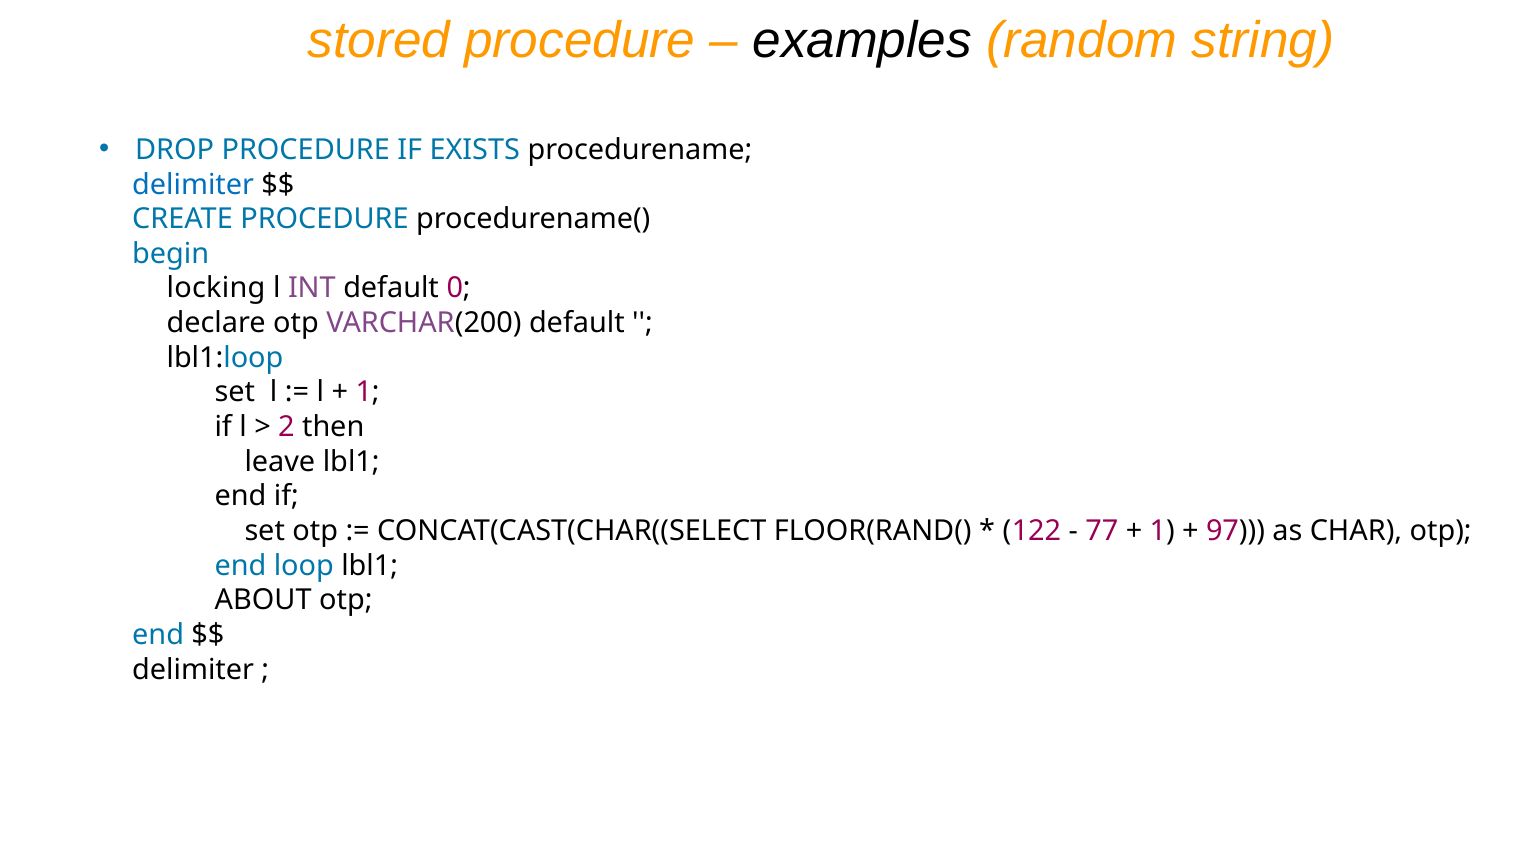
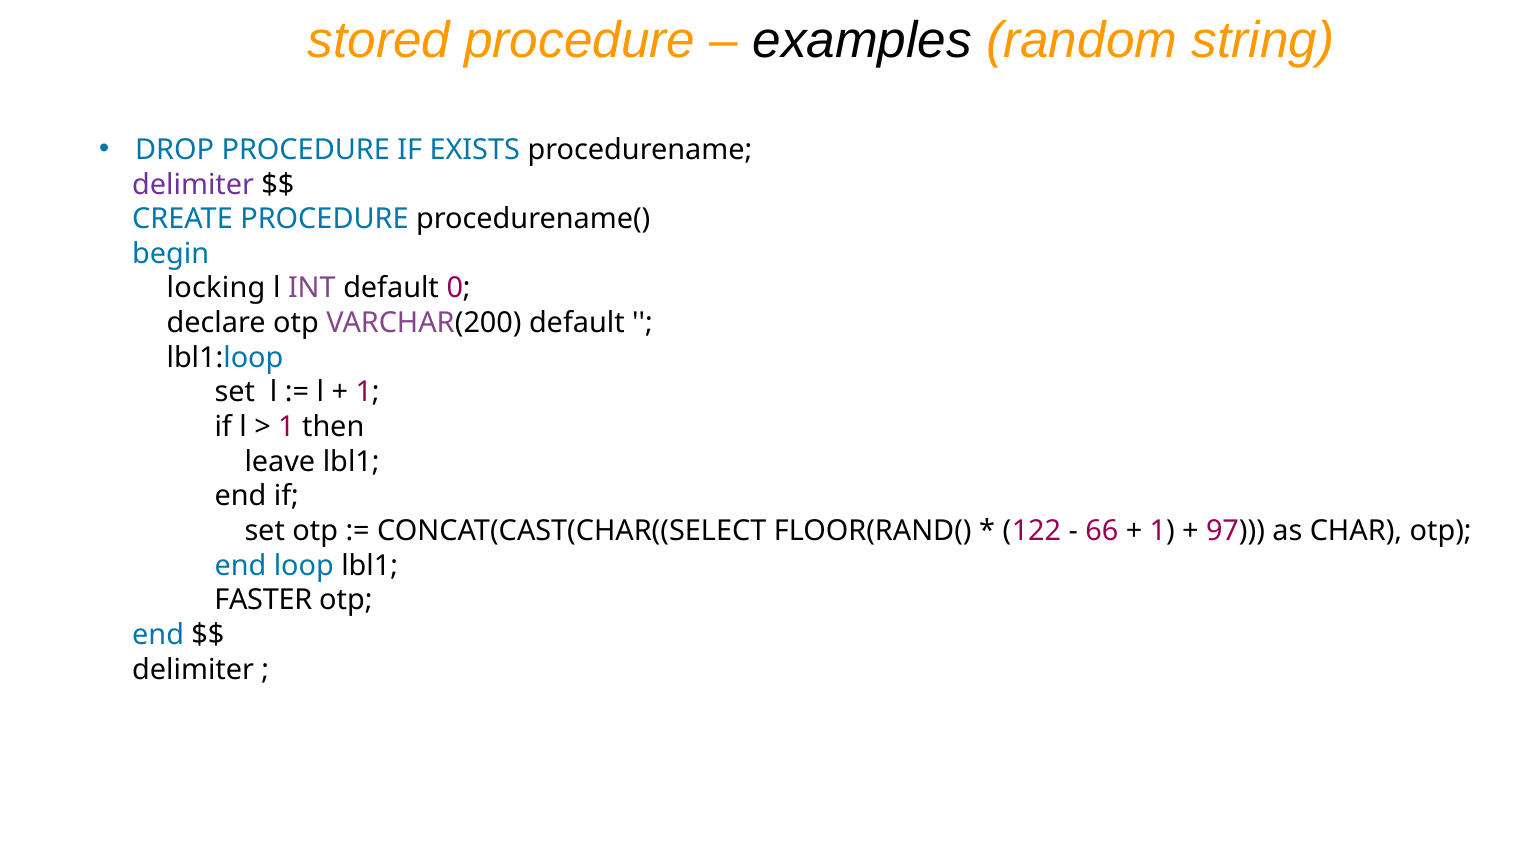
delimiter colour: blue -> purple (193, 184)
2: 2 -> 1 (286, 427)
77: 77 -> 66 (1102, 531)
ABOUT: ABOUT -> FASTER (263, 600)
